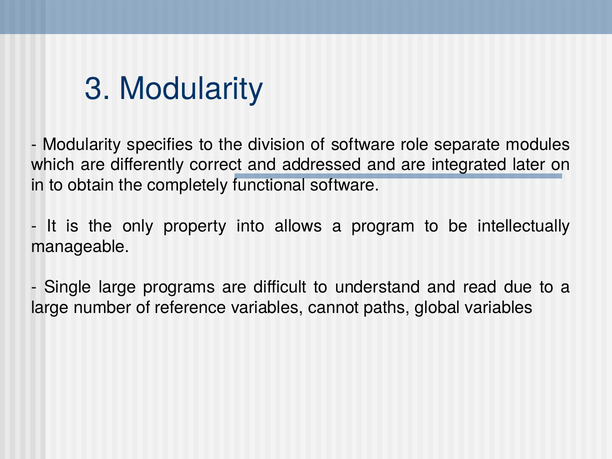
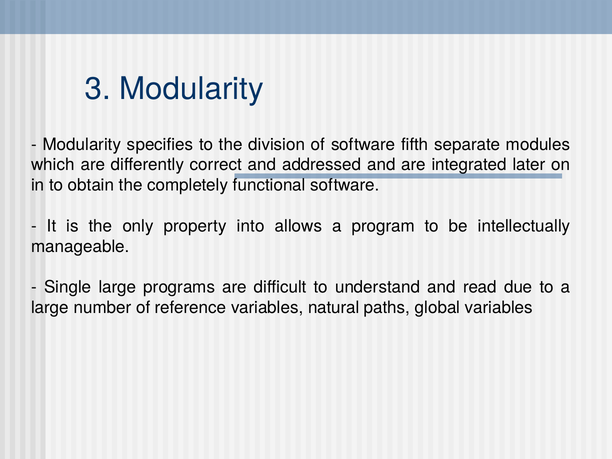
role: role -> fifth (415, 144)
cannot: cannot -> natural (334, 308)
